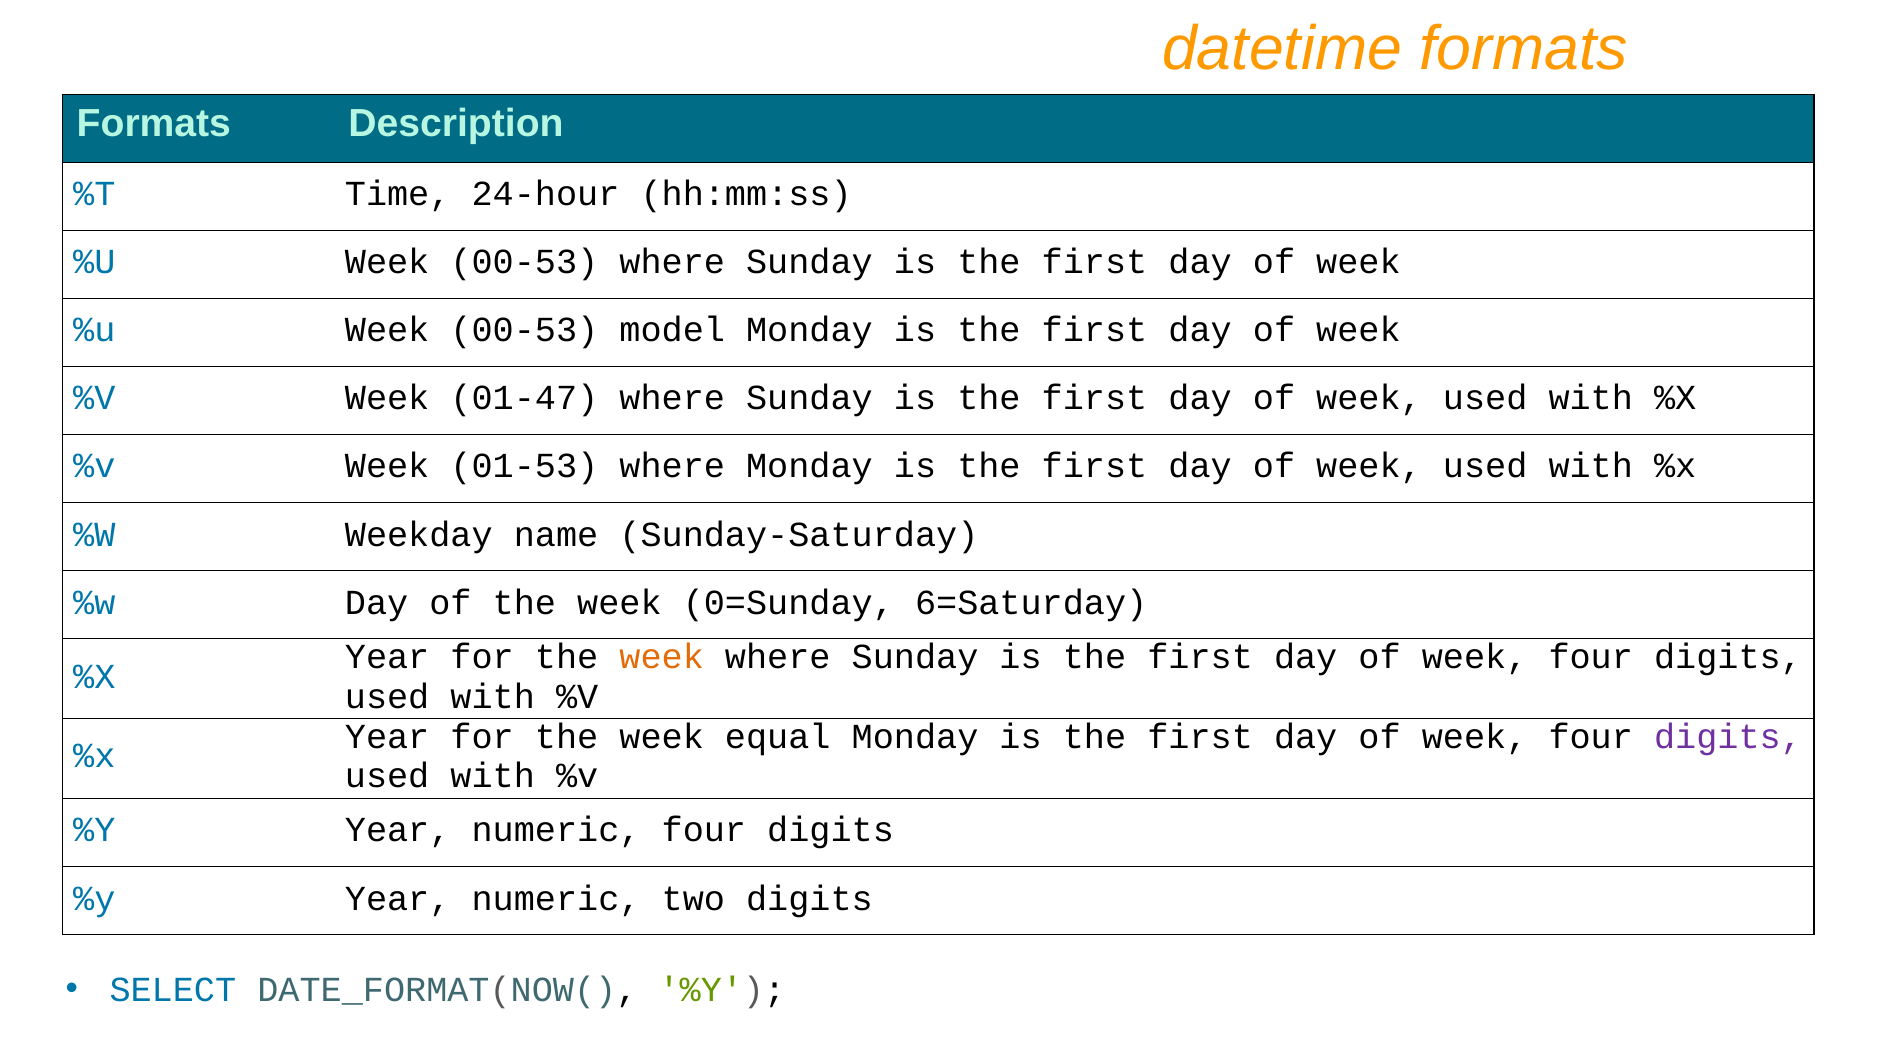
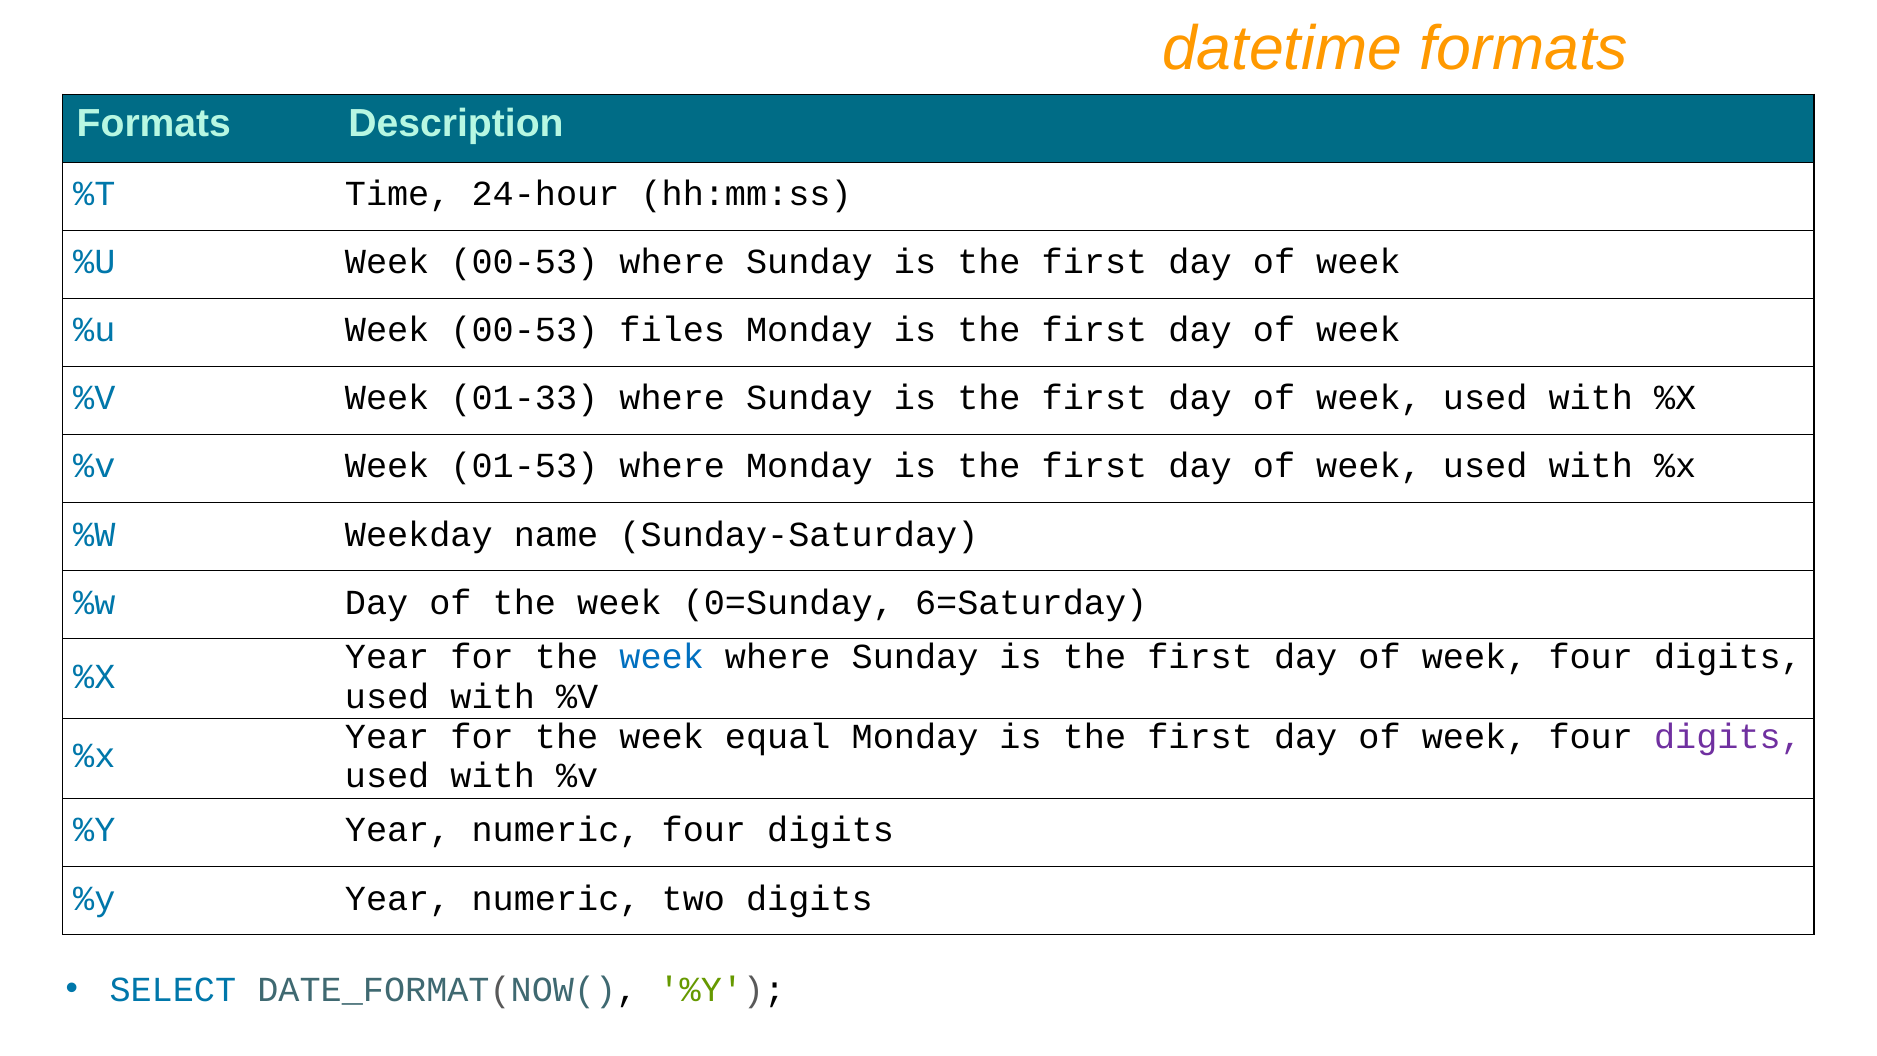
model: model -> files (672, 330)
01-47: 01-47 -> 01-33 (524, 398)
week colour: orange -> blue (662, 656)
